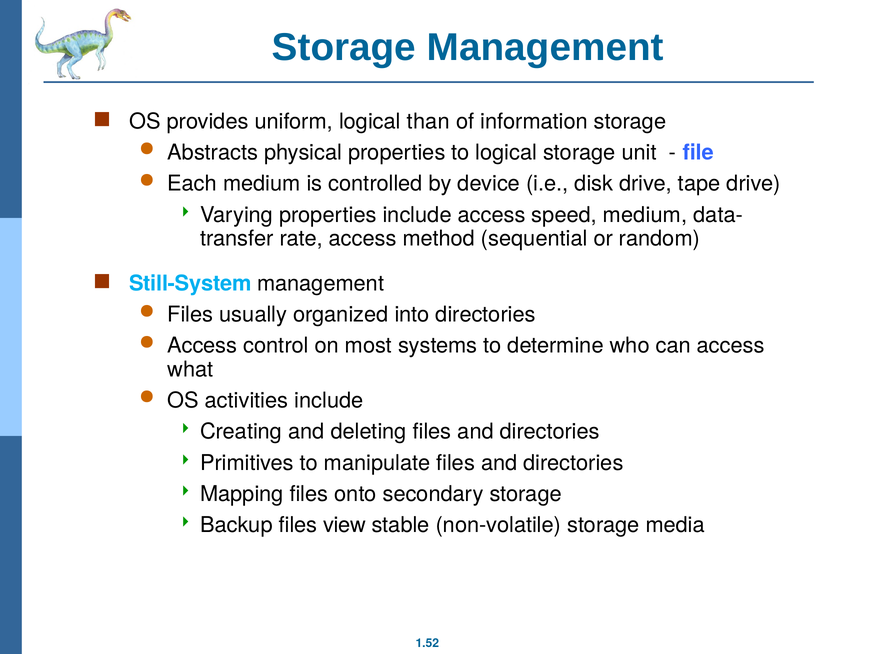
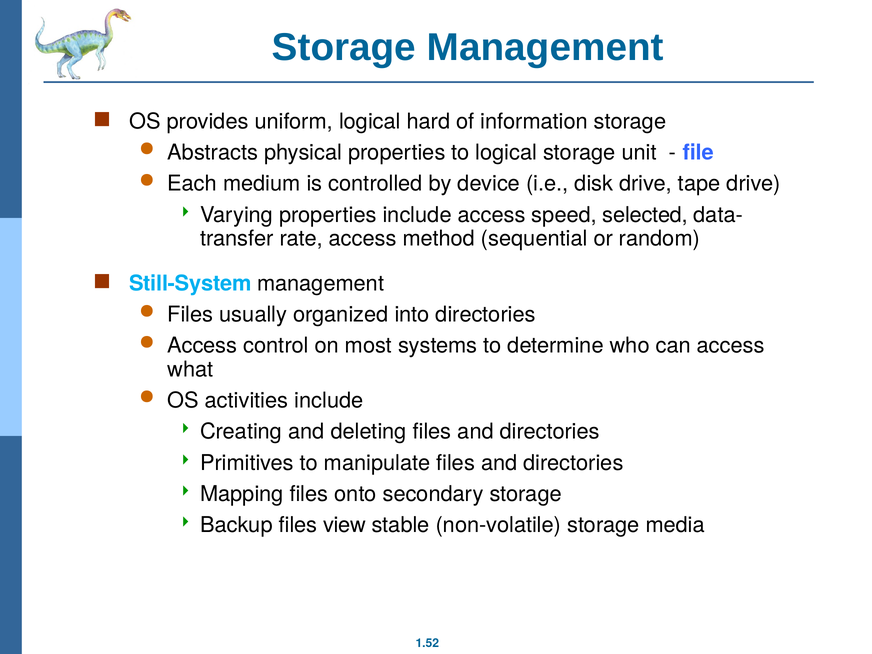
than: than -> hard (429, 121)
speed medium: medium -> selected (645, 215)
